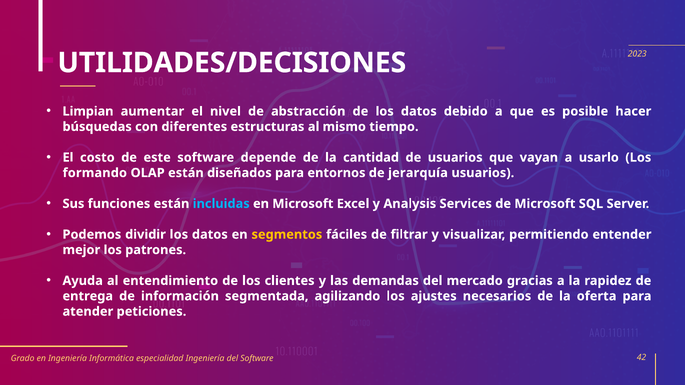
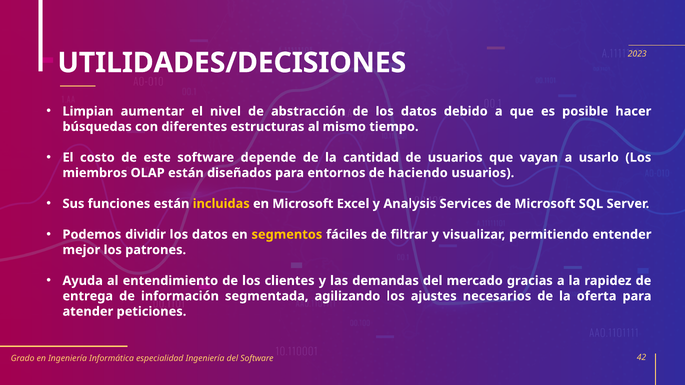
formando: formando -> miembros (95, 173)
jerarquía: jerarquía -> haciendo (418, 173)
incluidas colour: light blue -> yellow (221, 204)
